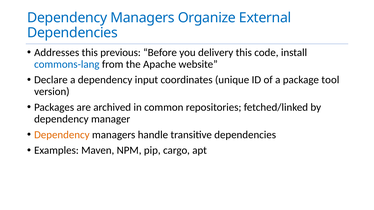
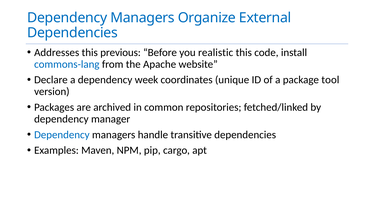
delivery: delivery -> realistic (216, 53)
input: input -> week (146, 80)
Dependency colour: orange -> blue (62, 135)
